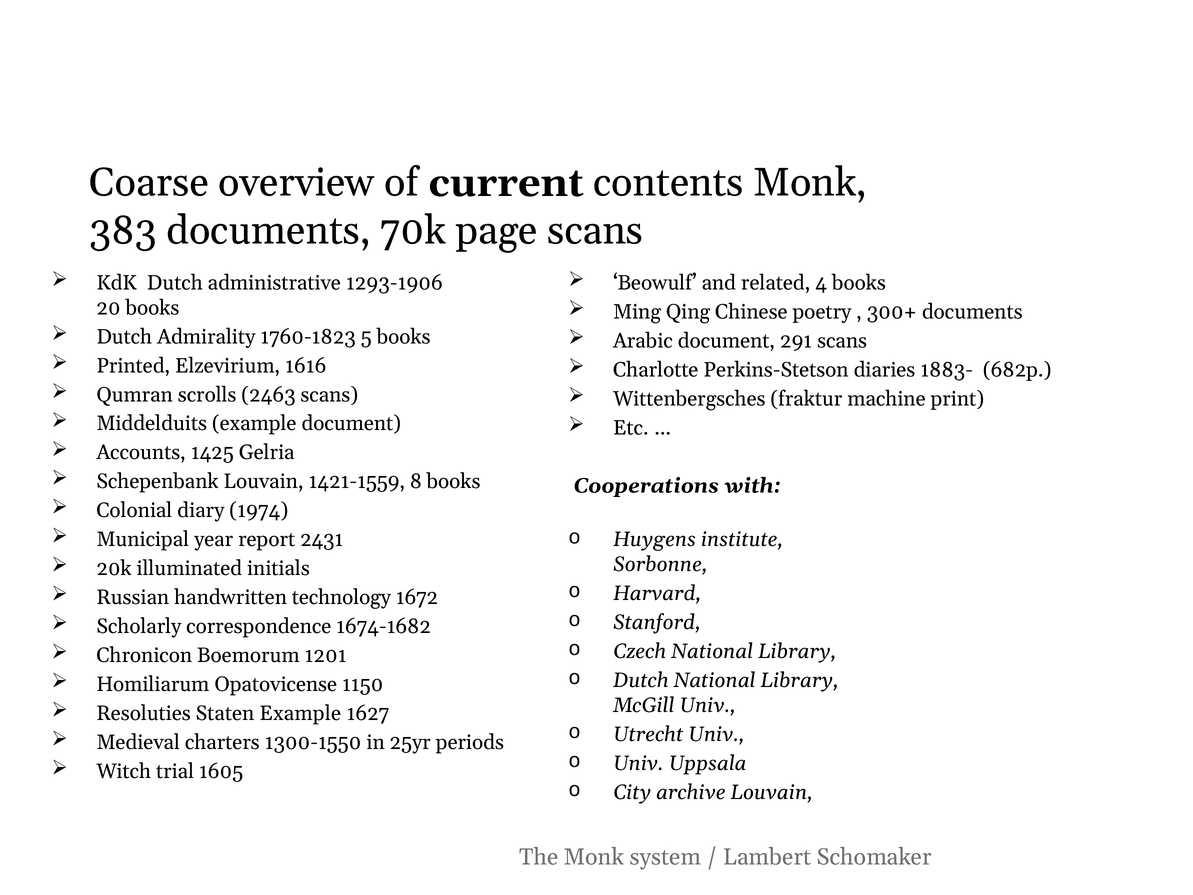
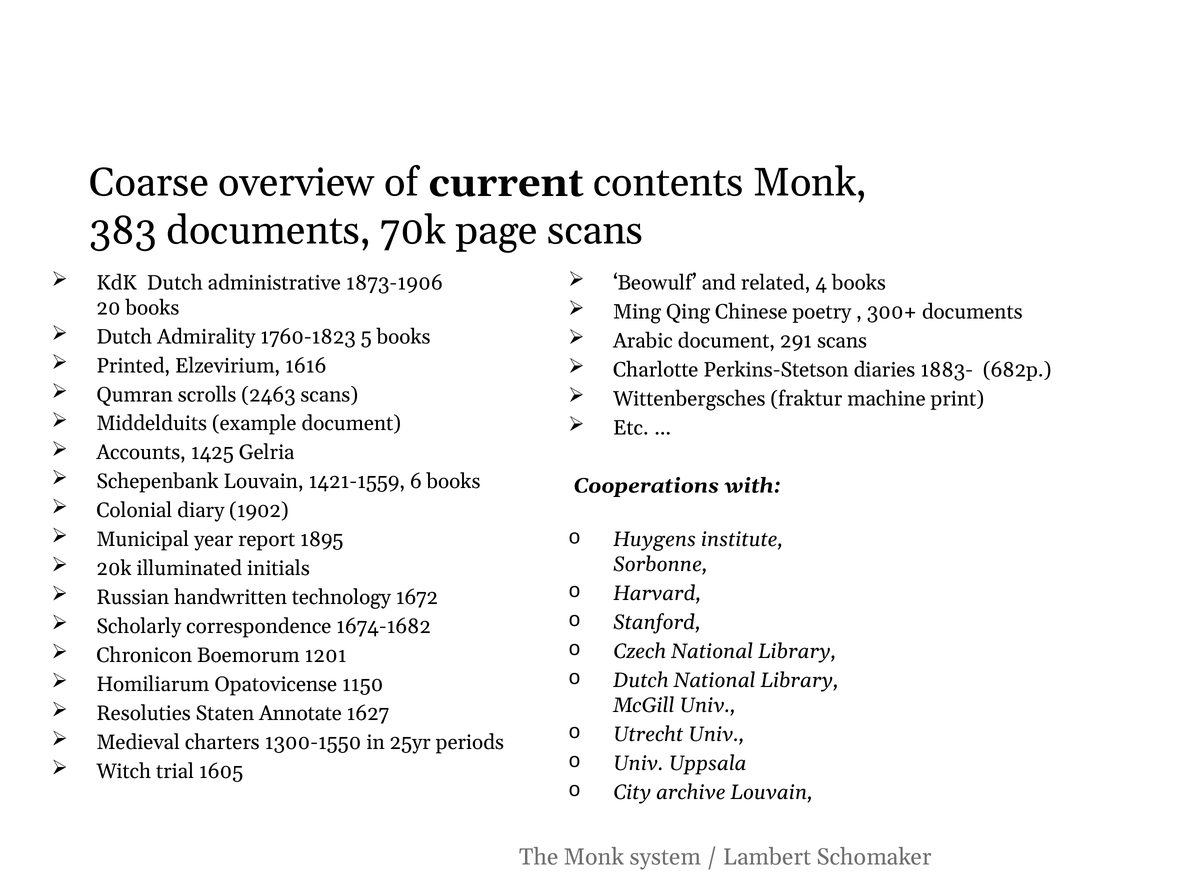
1293-1906: 1293-1906 -> 1873-1906 (394, 283)
8: 8 -> 6 (416, 481)
1974: 1974 -> 1902 (259, 510)
2431: 2431 -> 1895 (322, 539)
Staten Example: Example -> Annotate (300, 713)
